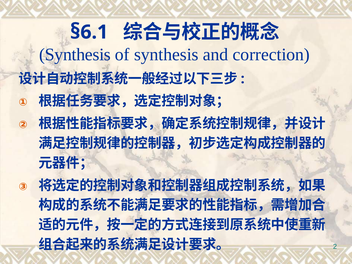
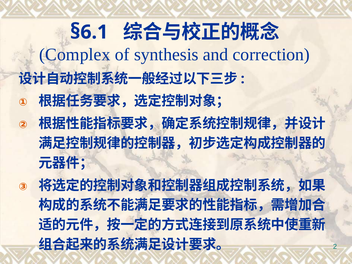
Synthesis: Synthesis -> Complex (75, 55)
